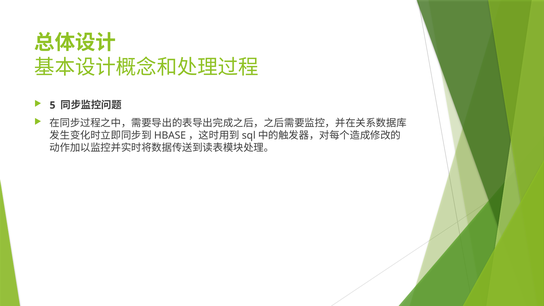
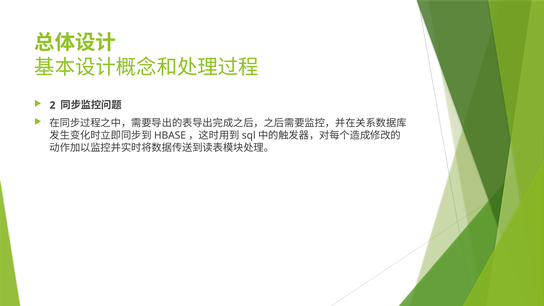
5: 5 -> 2 (53, 105)
